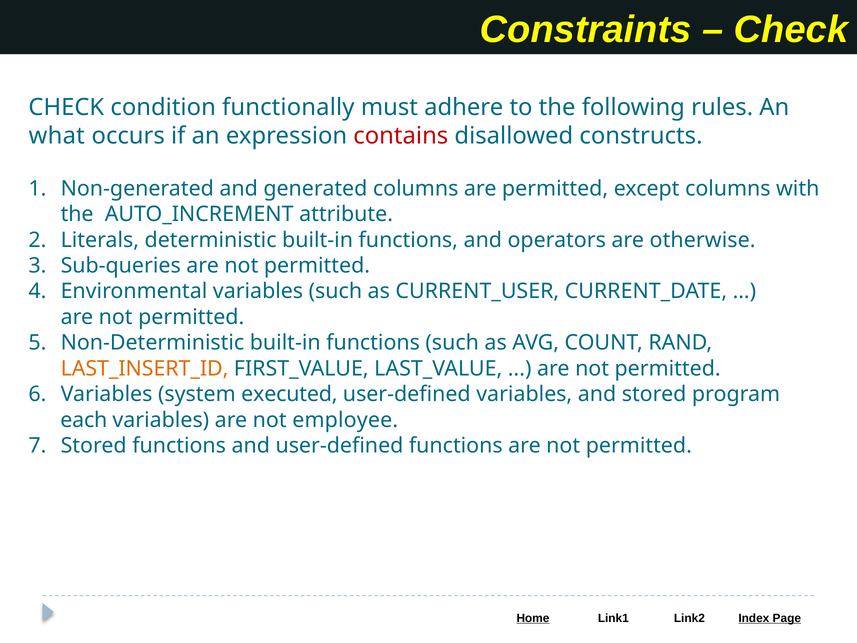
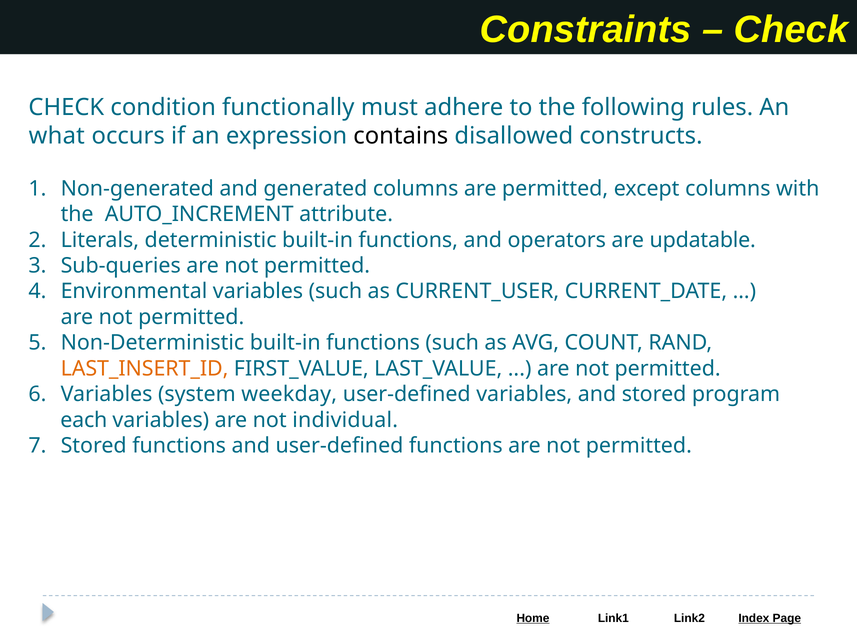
contains colour: red -> black (401, 136)
otherwise: otherwise -> updatable (703, 240)
executed: executed -> weekday (289, 394)
employee: employee -> individual (345, 420)
